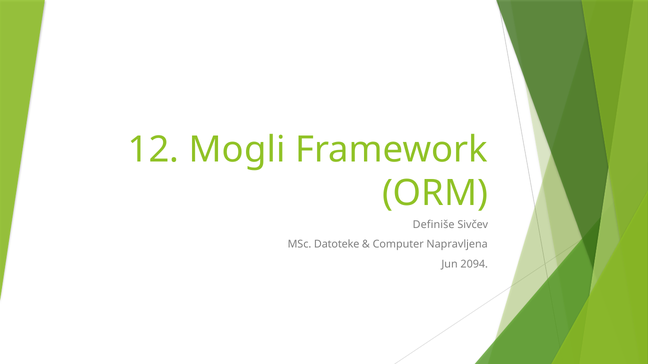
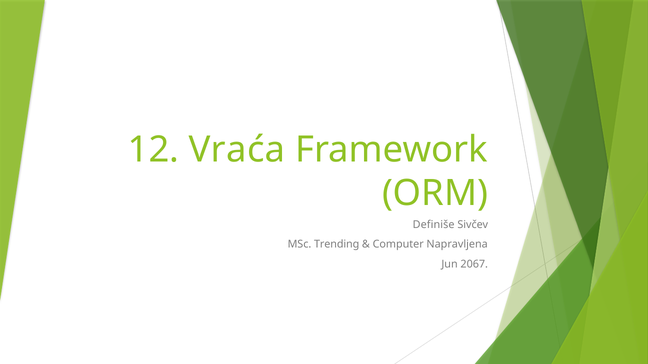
Mogli: Mogli -> Vraća (237, 150)
Datoteke: Datoteke -> Trending (337, 245)
2094: 2094 -> 2067 (474, 264)
